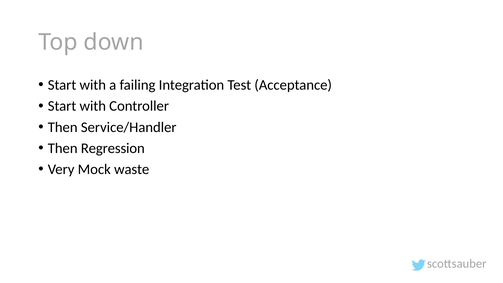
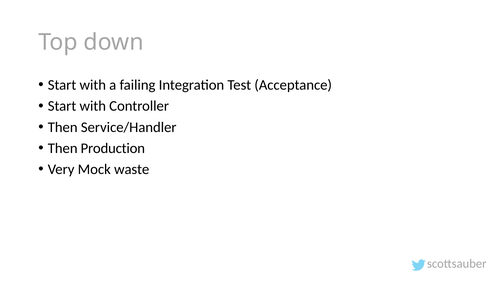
Regression: Regression -> Production (113, 148)
